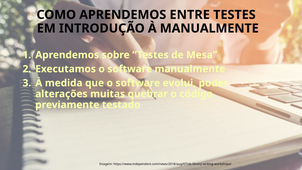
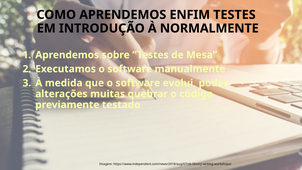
ENTRE: ENTRE -> ENFIM (190, 15)
À MANUALMENTE: MANUALMENTE -> NORMALMENTE (209, 28)
